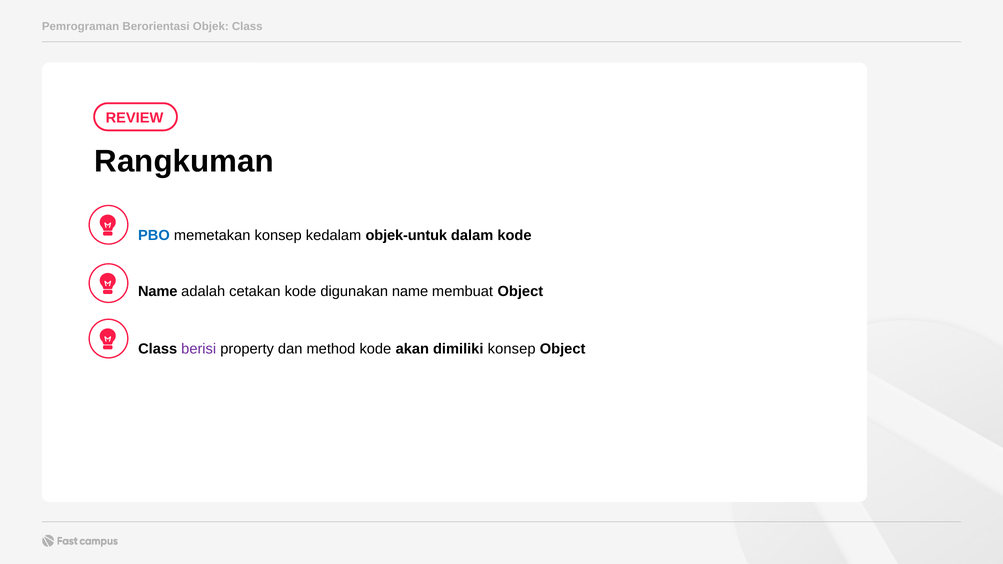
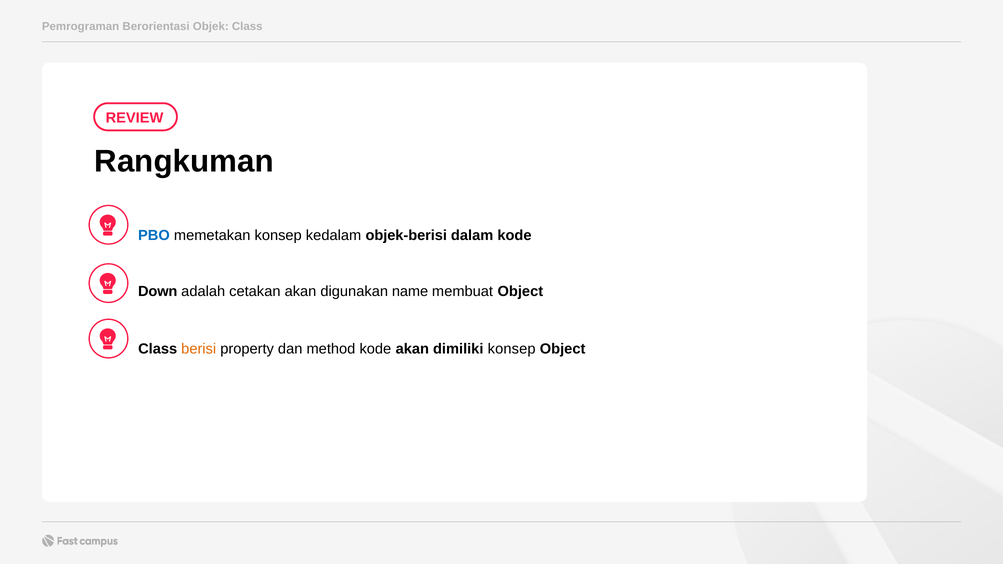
objek-untuk: objek-untuk -> objek-berisi (406, 236)
Name: Name -> Down (158, 292)
cetakan kode: kode -> akan (301, 292)
berisi colour: purple -> orange (199, 349)
